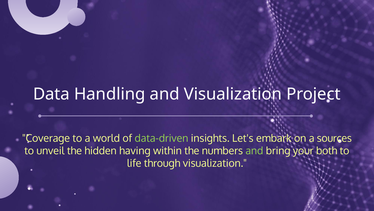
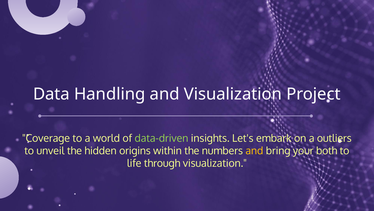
sources: sources -> outliers (334, 138)
having: having -> origins (135, 150)
and colour: light green -> yellow (254, 150)
